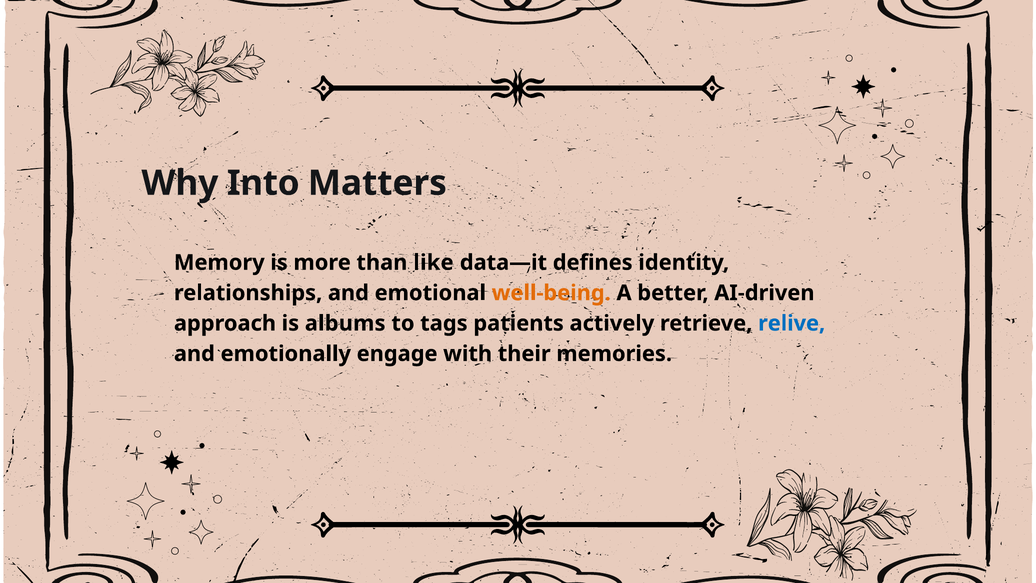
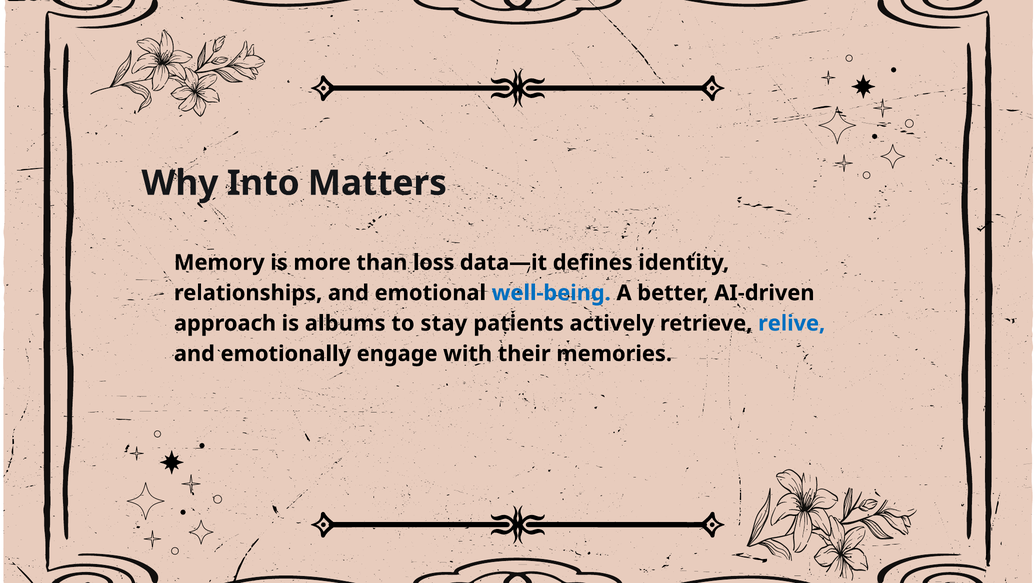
like: like -> loss (434, 262)
well-being colour: orange -> blue (551, 293)
tags: tags -> stay (444, 323)
